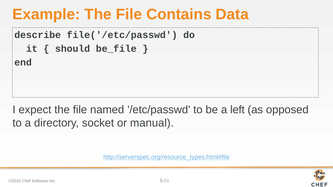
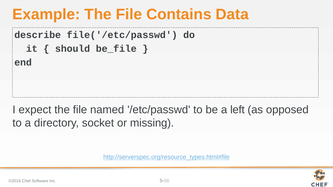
manual: manual -> missing (152, 123)
